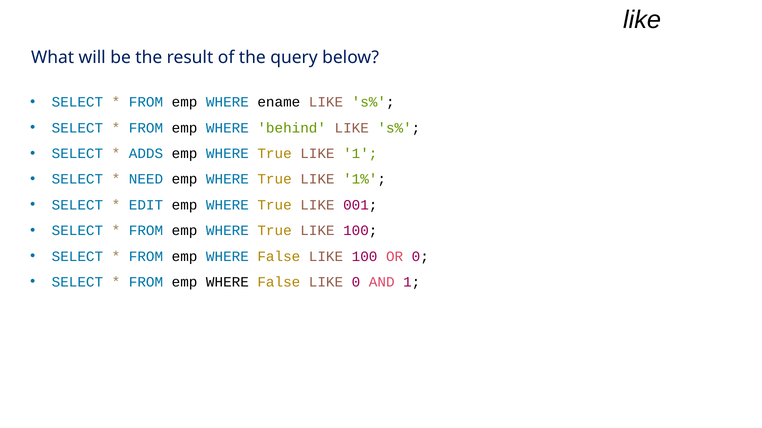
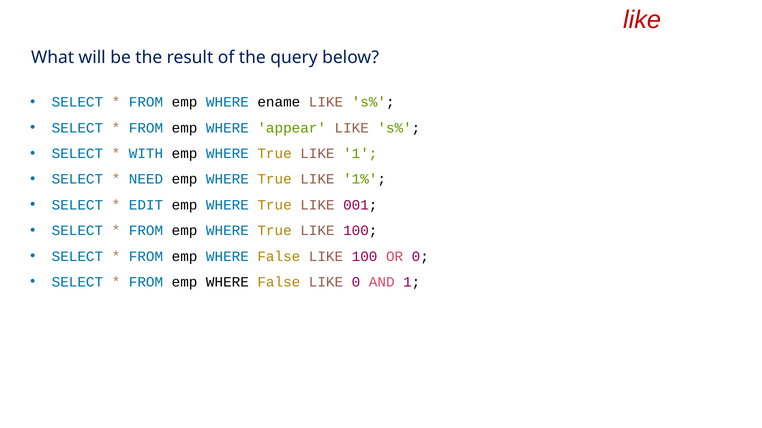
like colour: black -> red (642, 20)
behind: behind -> appear (292, 128)
ADDS: ADDS -> WITH (146, 154)
